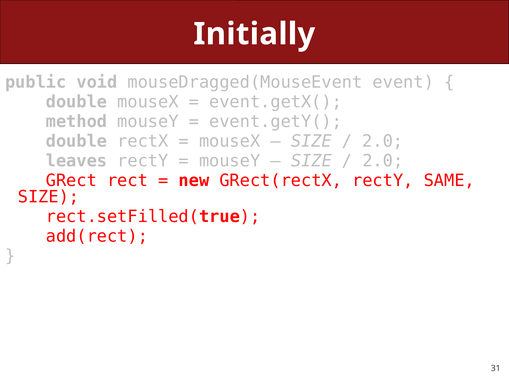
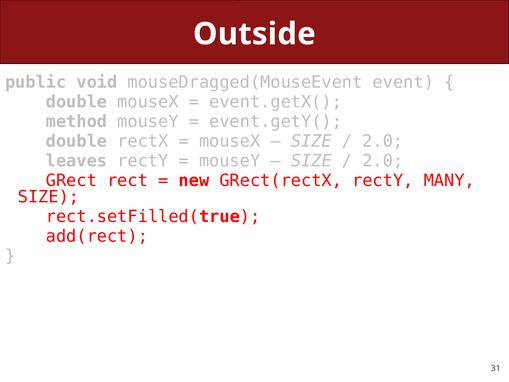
Initially: Initially -> Outside (254, 34)
SAME: SAME -> MANY (449, 180)
